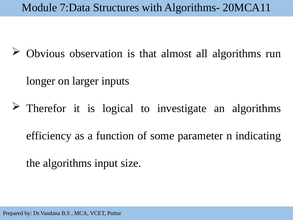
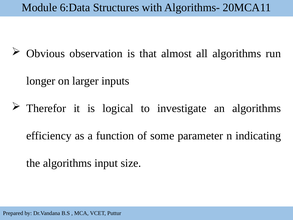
7:Data: 7:Data -> 6:Data (75, 8)
